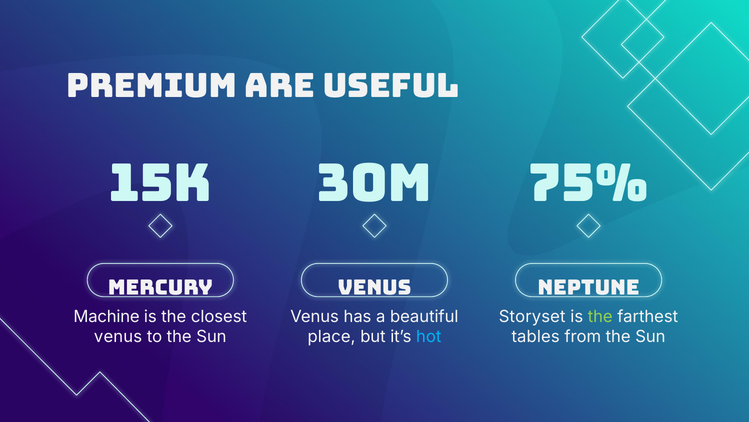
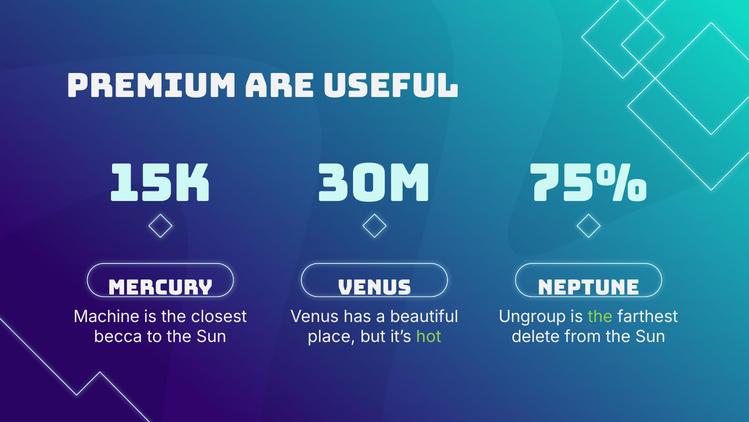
Storyset: Storyset -> Ungroup (532, 316)
venus: venus -> becca (118, 336)
hot colour: light blue -> light green (429, 336)
tables: tables -> delete (536, 336)
